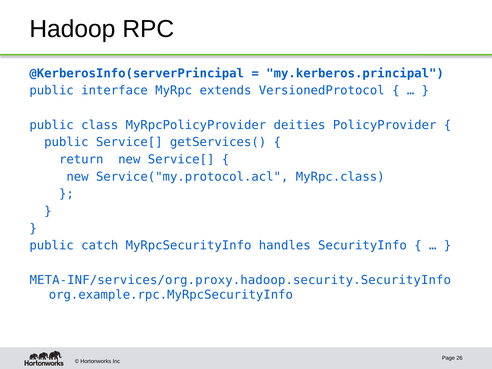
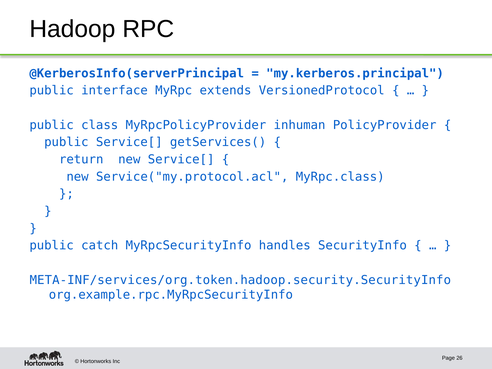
deities: deities -> inhuman (300, 125)
META-INF/services/org.proxy.hadoop.security.SecurityInfo: META-INF/services/org.proxy.hadoop.security.SecurityInfo -> META-INF/services/org.token.hadoop.security.SecurityInfo (240, 280)
